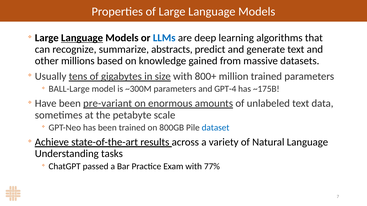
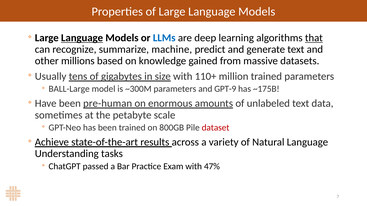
that underline: none -> present (314, 38)
abstracts: abstracts -> machine (172, 50)
800+: 800+ -> 110+ (206, 76)
GPT-4: GPT-4 -> GPT-9 (225, 89)
pre-variant: pre-variant -> pre-human (108, 104)
dataset colour: blue -> red (216, 128)
77%: 77% -> 47% (212, 167)
